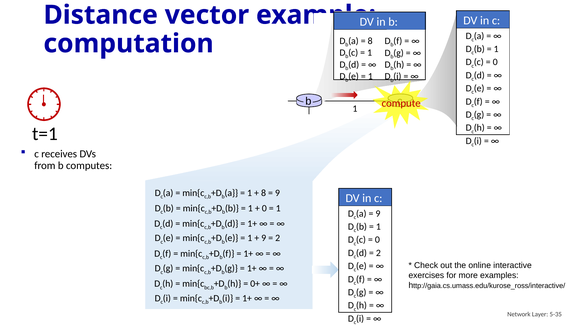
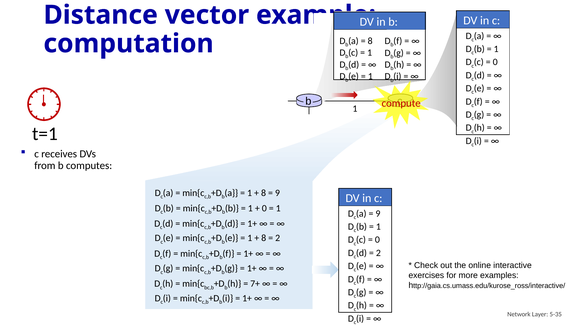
9: 9 -> 8 (264, 238)
0+: 0+ -> 7+ (255, 283)
